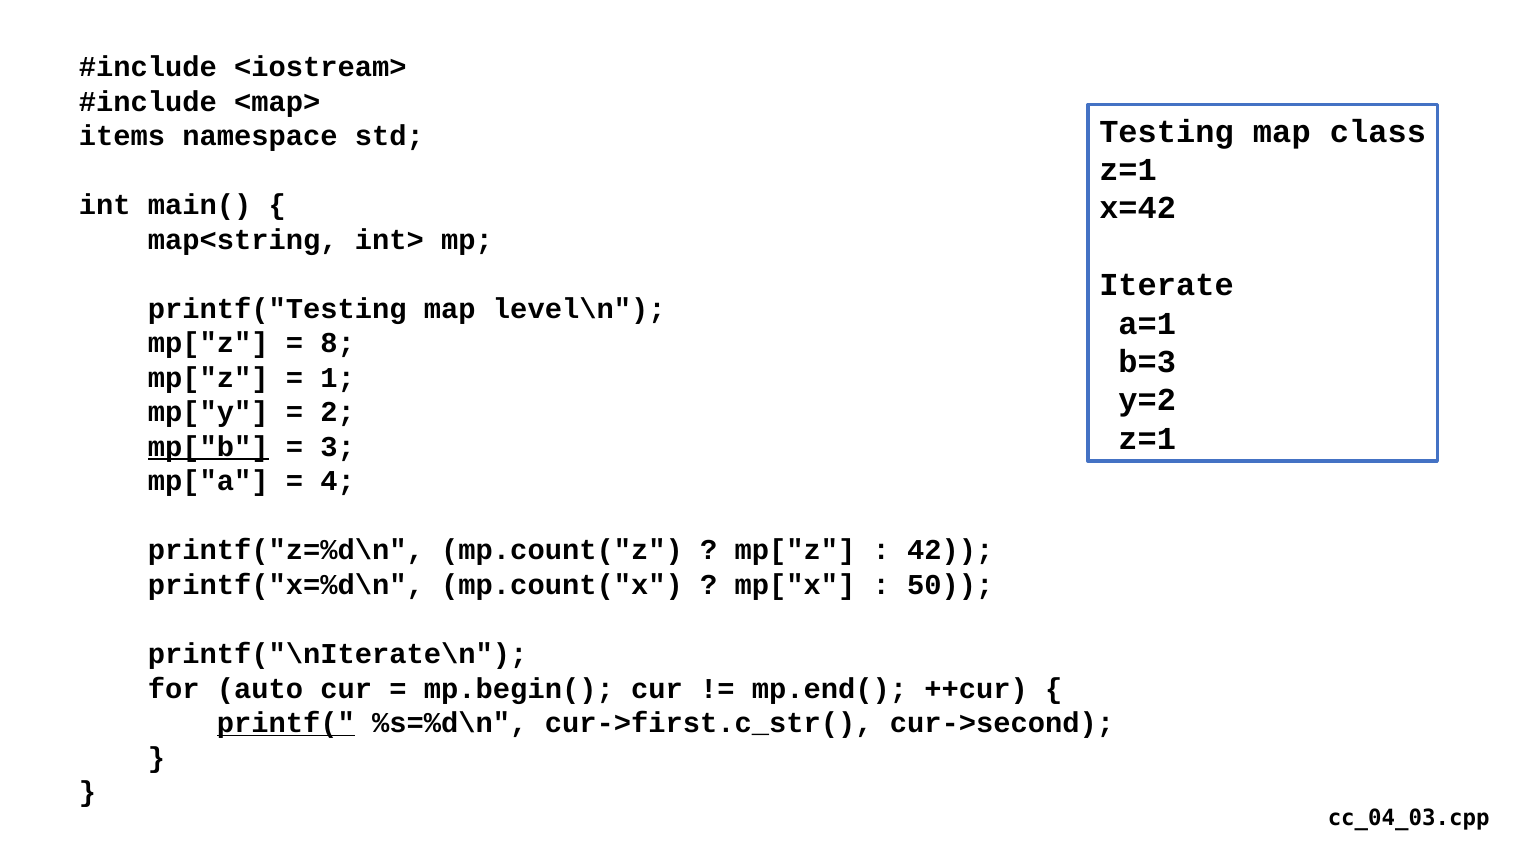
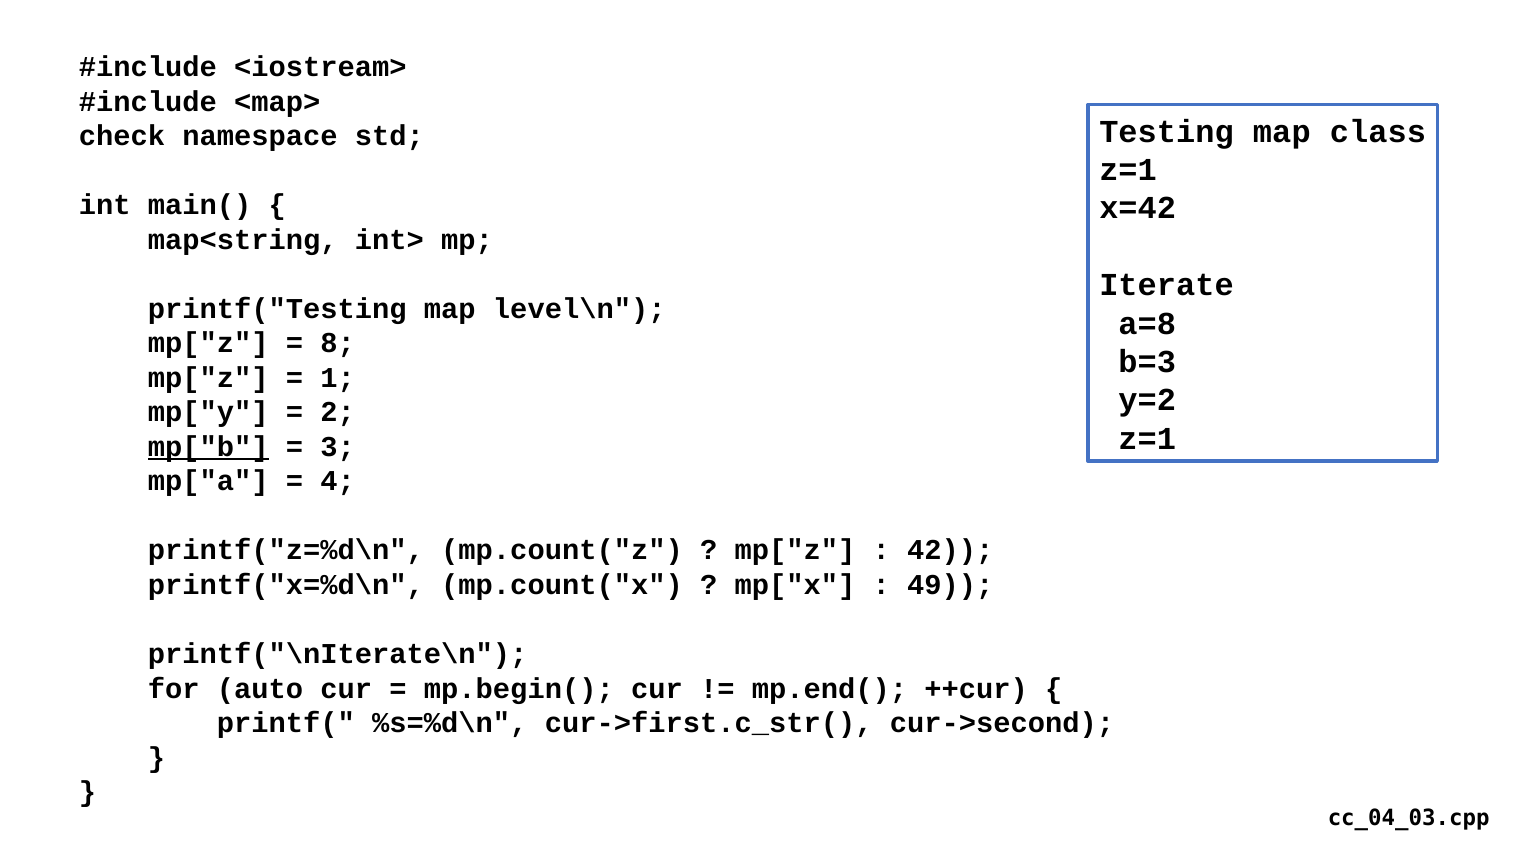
items: items -> check (122, 136)
a=1: a=1 -> a=8 (1147, 323)
50: 50 -> 49 (950, 585)
printf( underline: present -> none (286, 723)
